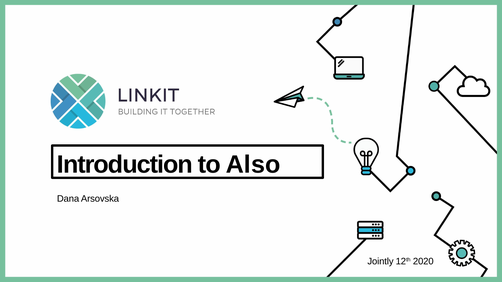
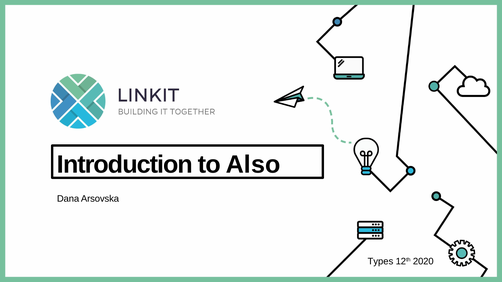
Jointly: Jointly -> Types (380, 262)
